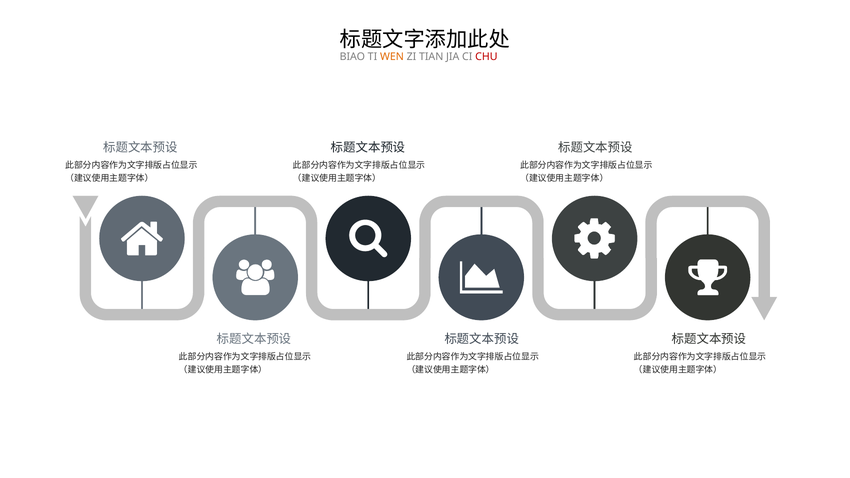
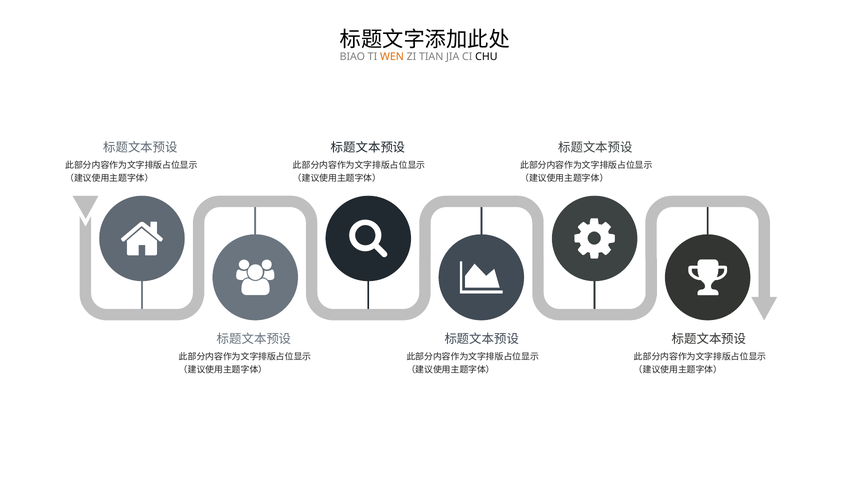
CHU colour: red -> black (486, 57)
